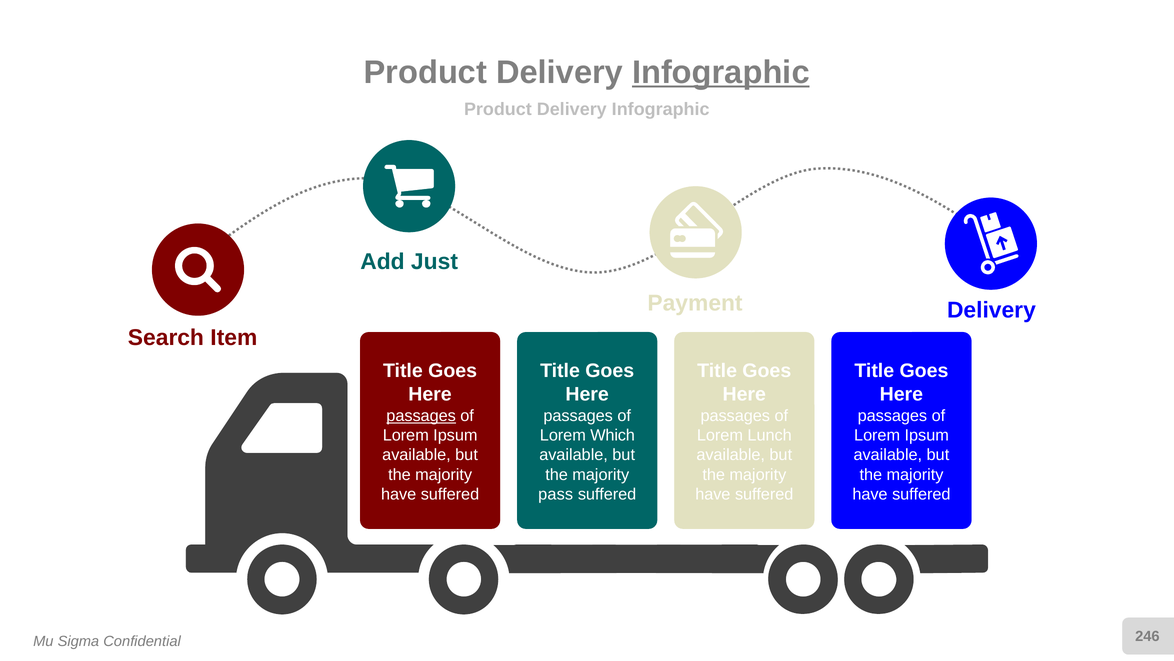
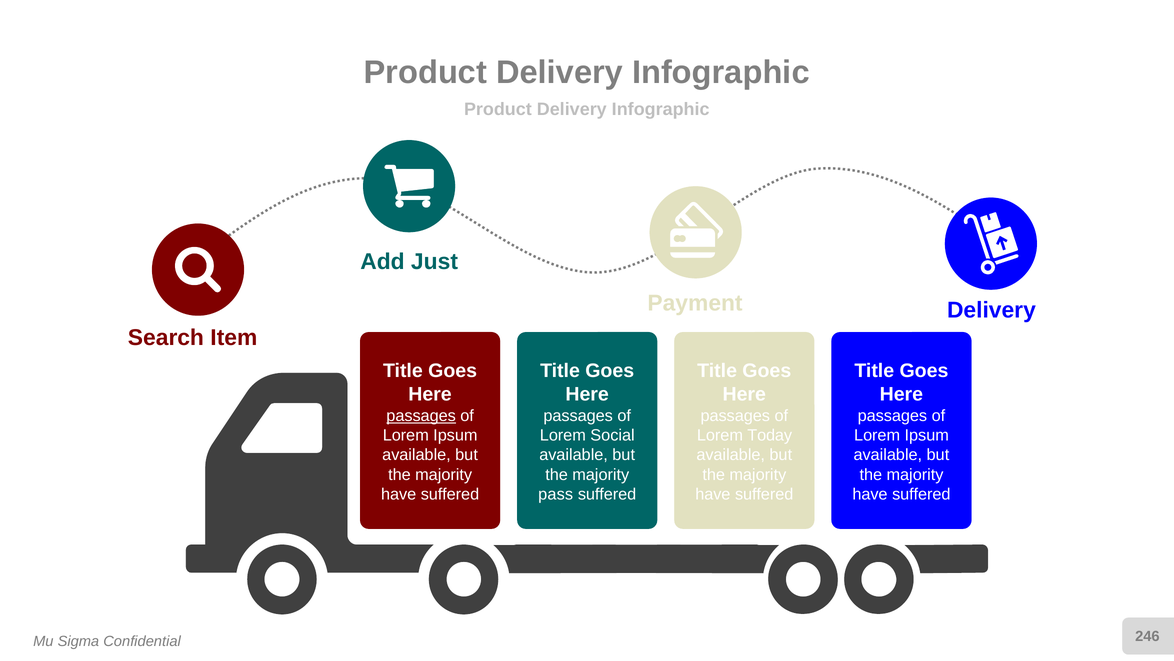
Infographic underline: present -> none (721, 72)
Which: Which -> Social (613, 435)
Lunch: Lunch -> Today (770, 435)
